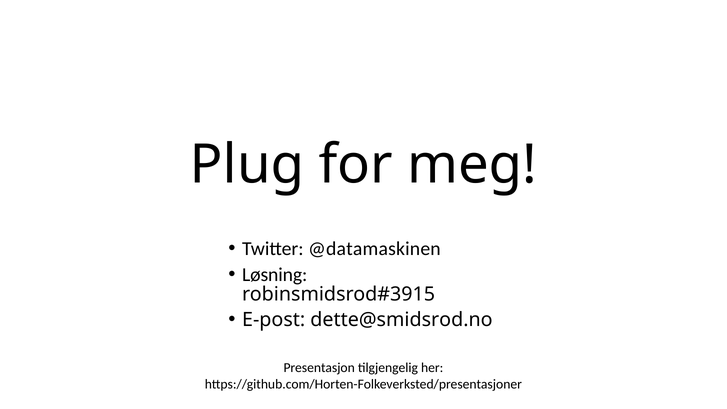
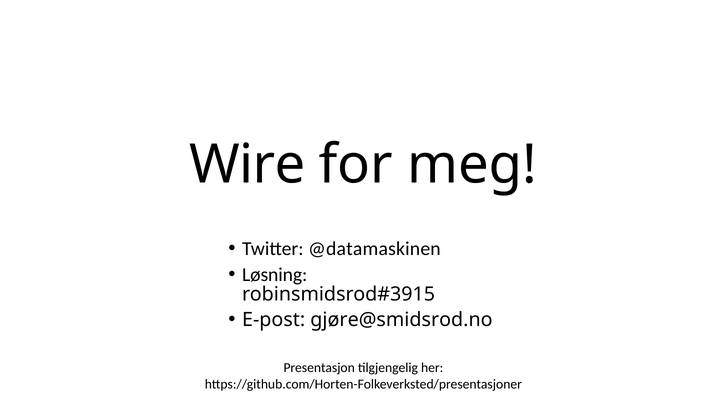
Plug: Plug -> Wire (247, 165)
dette@smidsrod.no: dette@smidsrod.no -> gjøre@smidsrod.no (401, 320)
